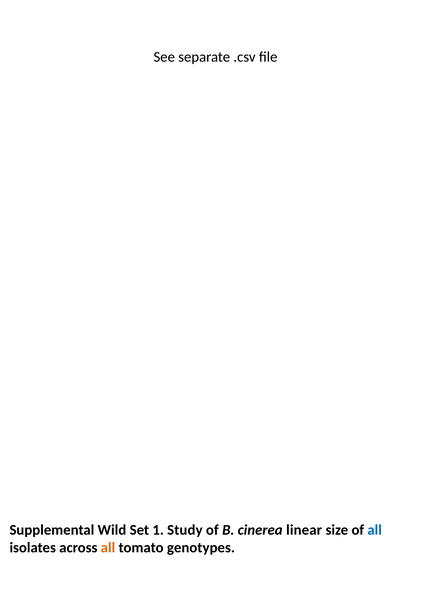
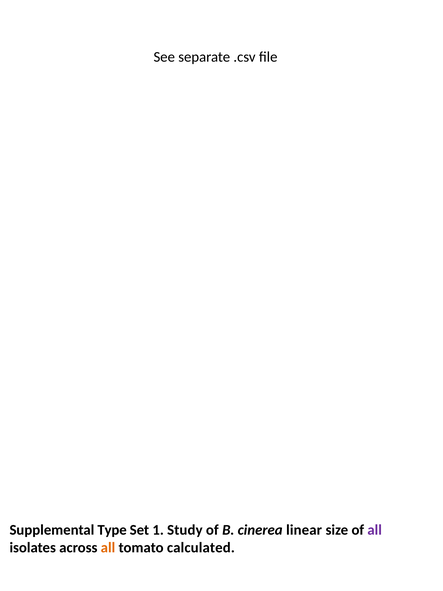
Wild: Wild -> Type (112, 530)
all colour: blue -> purple (375, 530)
genotypes: genotypes -> calculated (201, 547)
